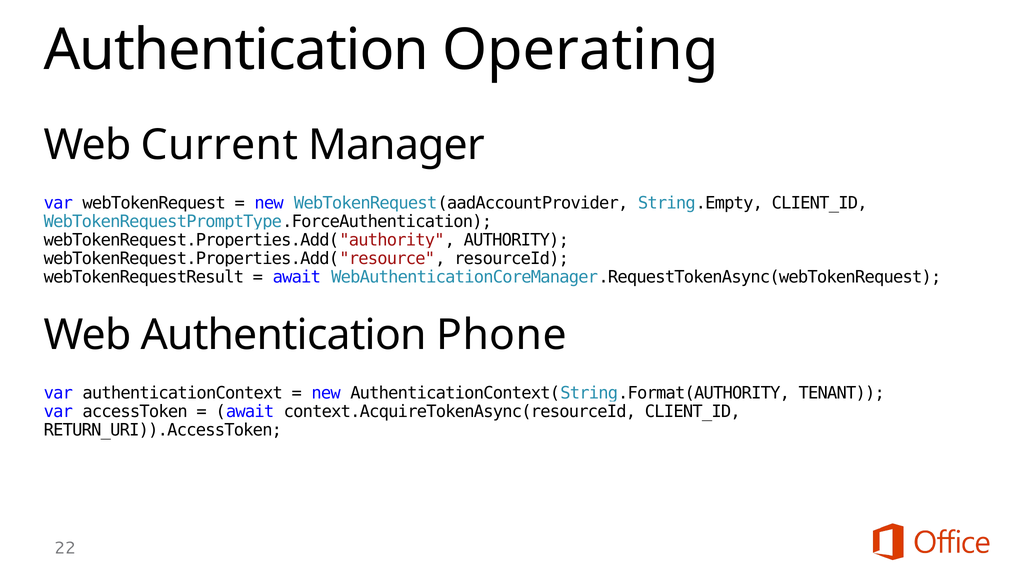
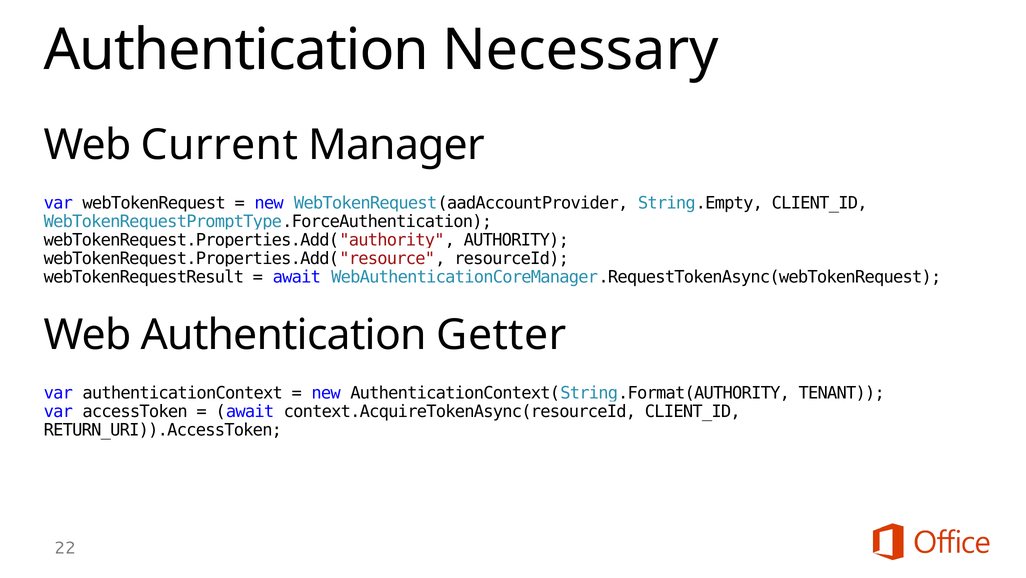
Operating: Operating -> Necessary (580, 50)
Phone: Phone -> Getter (501, 334)
